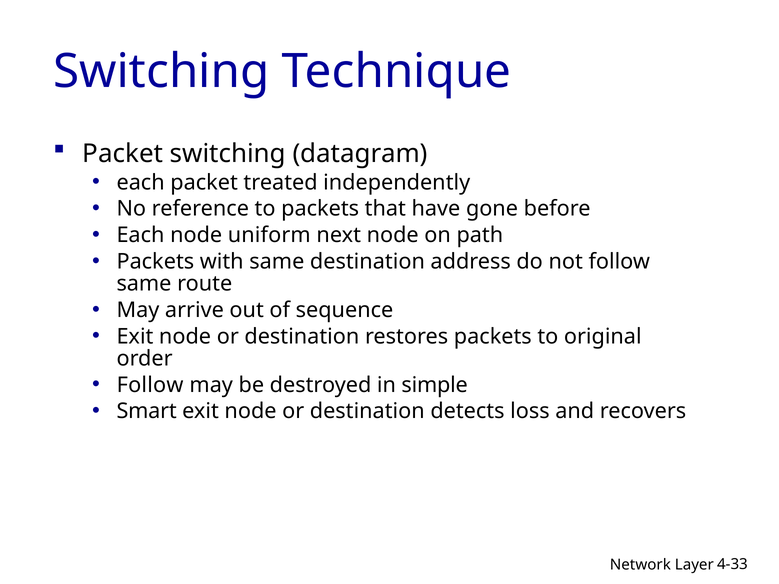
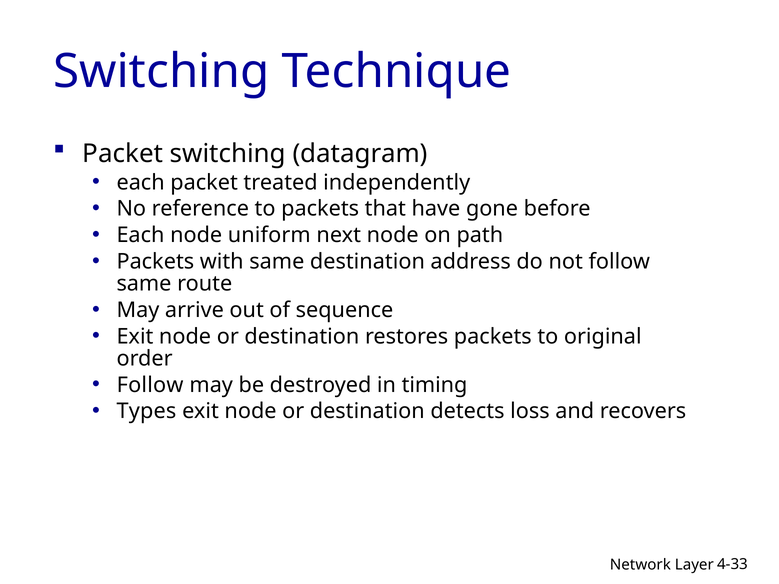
simple: simple -> timing (435, 385)
Smart: Smart -> Types (146, 412)
